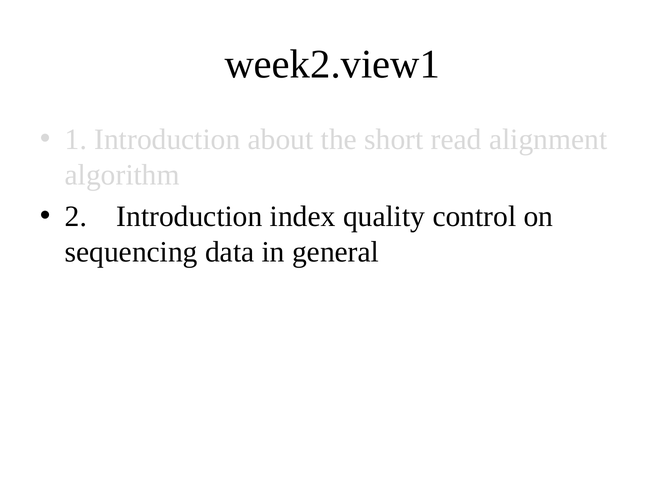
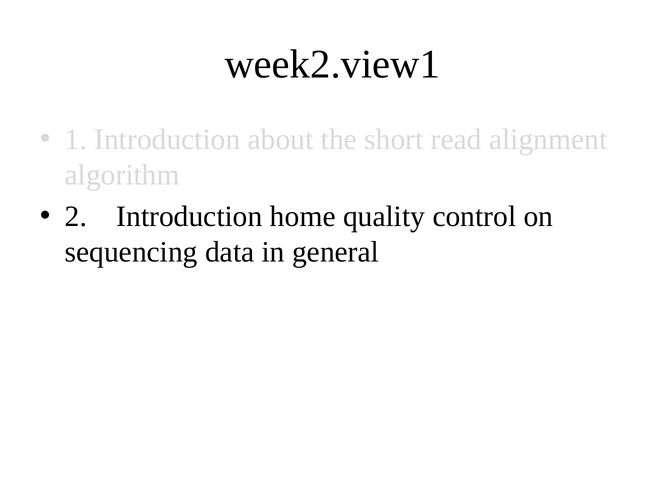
index: index -> home (303, 216)
